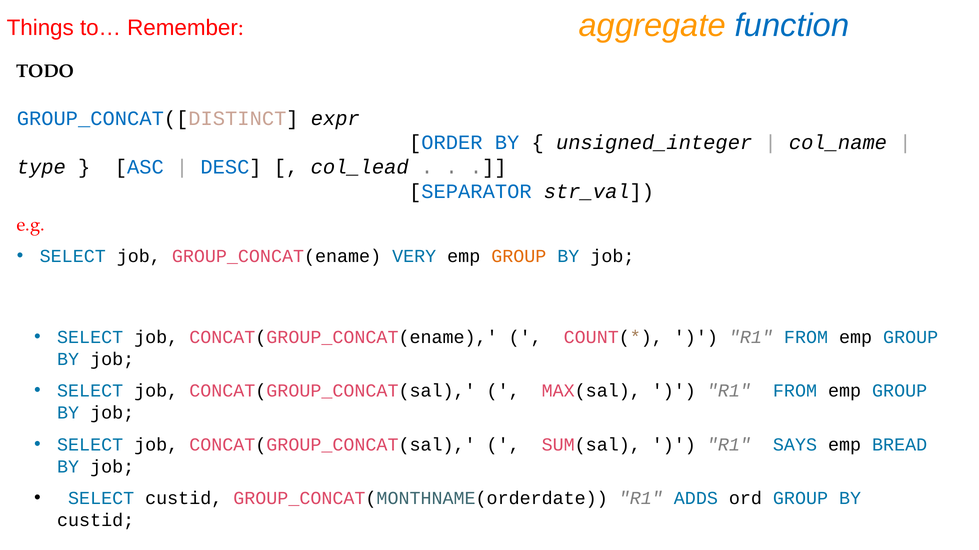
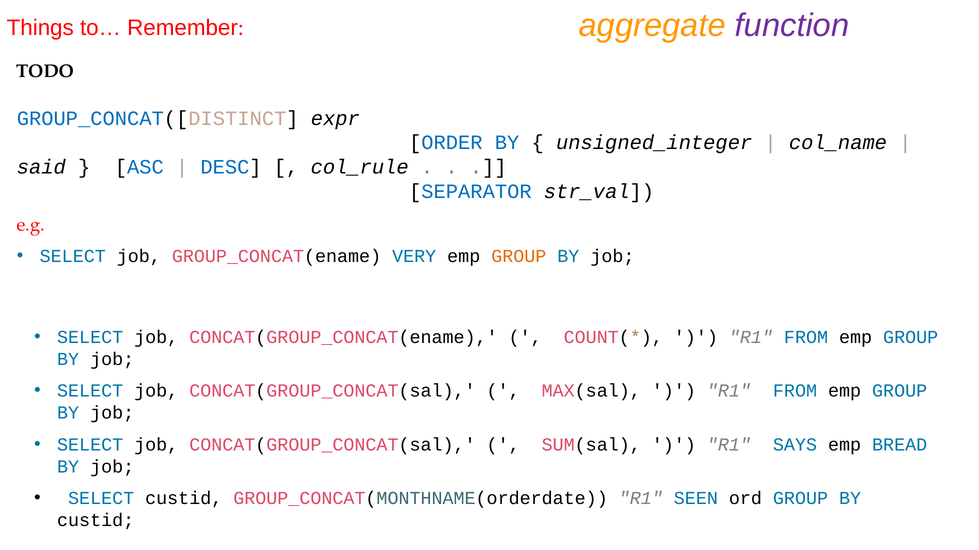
function colour: blue -> purple (792, 25)
type: type -> said (41, 167)
col_lead: col_lead -> col_rule (360, 167)
ADDS: ADDS -> SEEN (696, 499)
